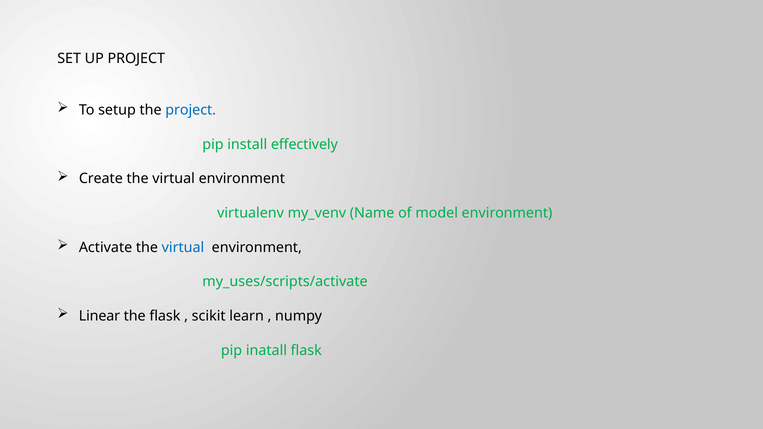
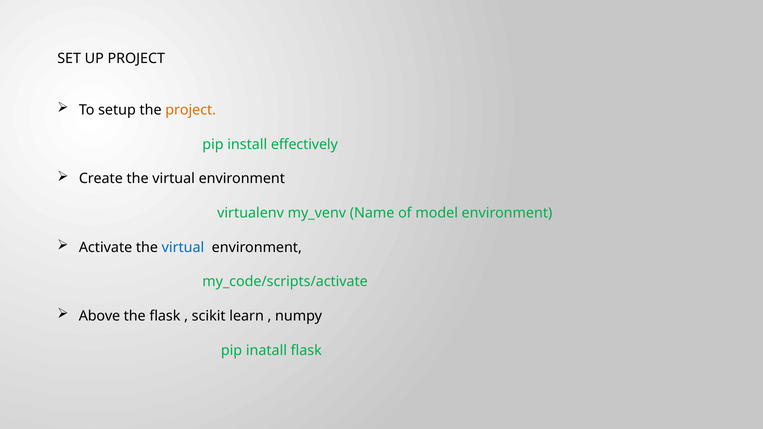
project colour: blue -> orange (191, 110)
my_uses/scripts/activate: my_uses/scripts/activate -> my_code/scripts/activate (285, 282)
Linear: Linear -> Above (99, 316)
